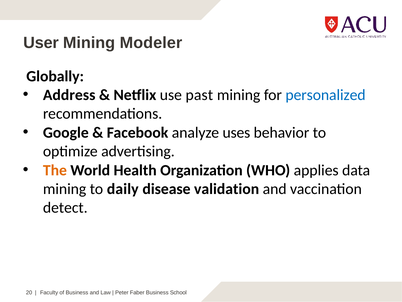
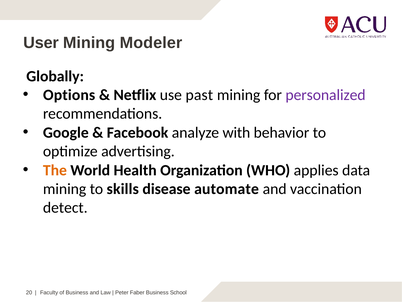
Address: Address -> Options (69, 95)
personalized colour: blue -> purple (326, 95)
uses: uses -> with (236, 132)
daily: daily -> skills (123, 189)
validation: validation -> automate (227, 189)
